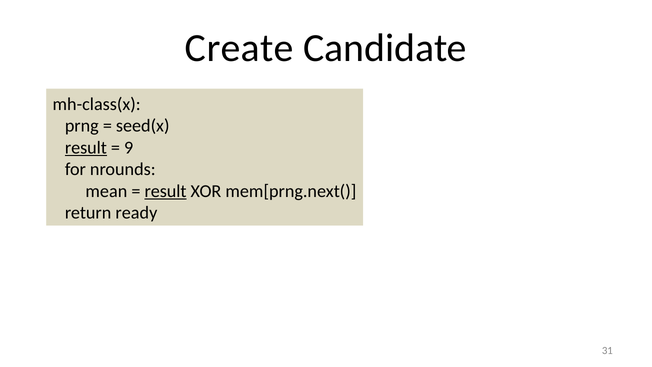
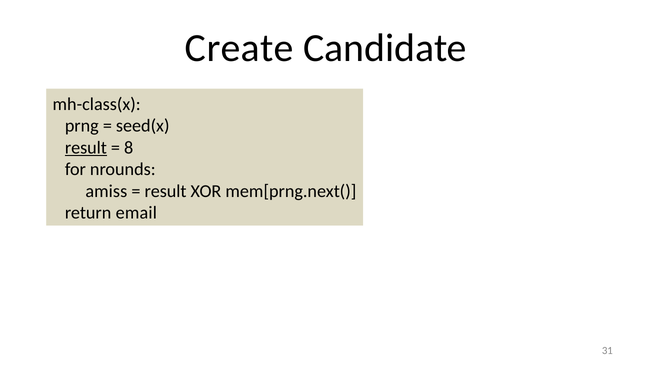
9: 9 -> 8 (129, 147)
mean: mean -> amiss (106, 191)
result underline: present -> none (166, 191)
ready: ready -> email (136, 213)
